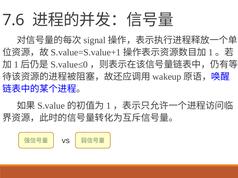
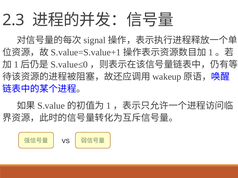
7.6: 7.6 -> 2.3 (13, 20)
